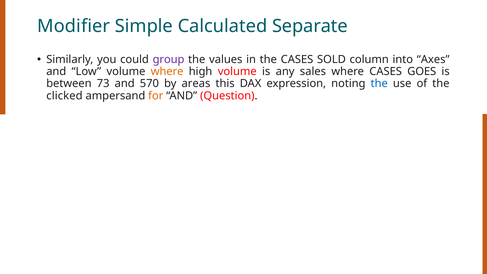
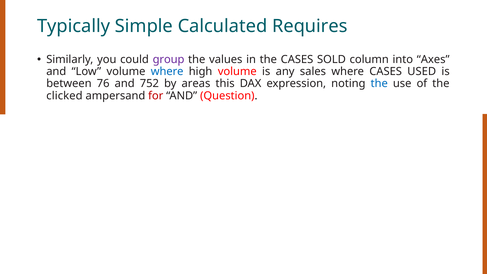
Modifier: Modifier -> Typically (74, 26)
Separate: Separate -> Requires (310, 26)
where colour: orange -> blue (167, 72)
GOES: GOES -> USED (422, 72)
73: 73 -> 76 (103, 84)
570: 570 -> 752 (149, 84)
for colour: orange -> red (156, 96)
